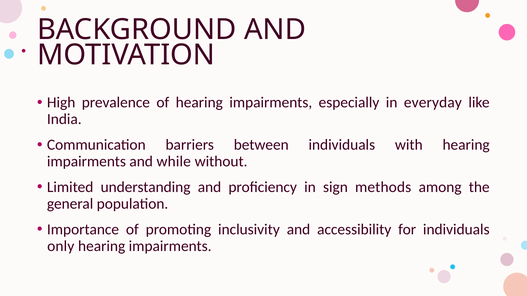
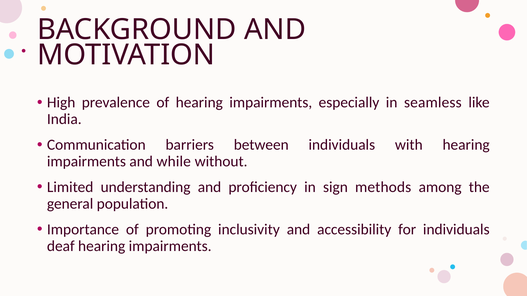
everyday: everyday -> seamless (433, 103)
only: only -> deaf (61, 246)
